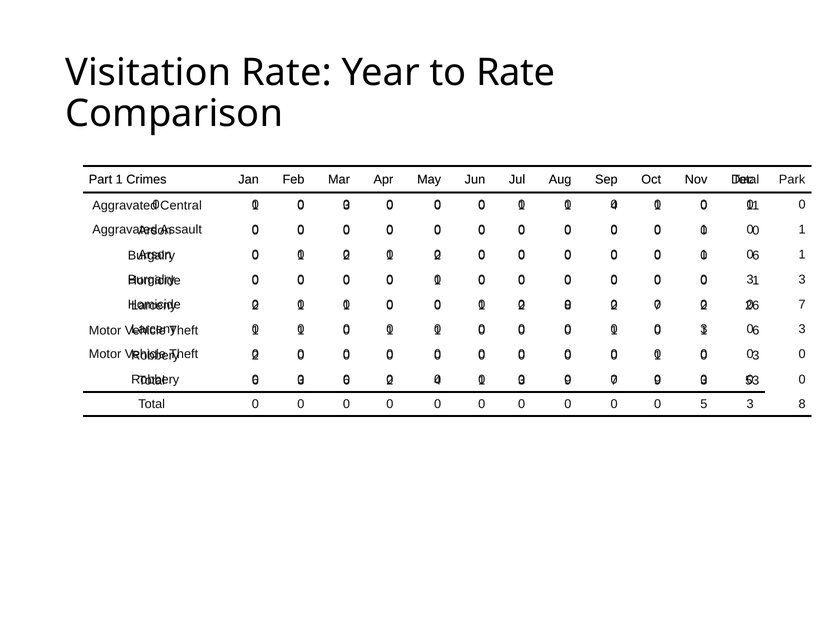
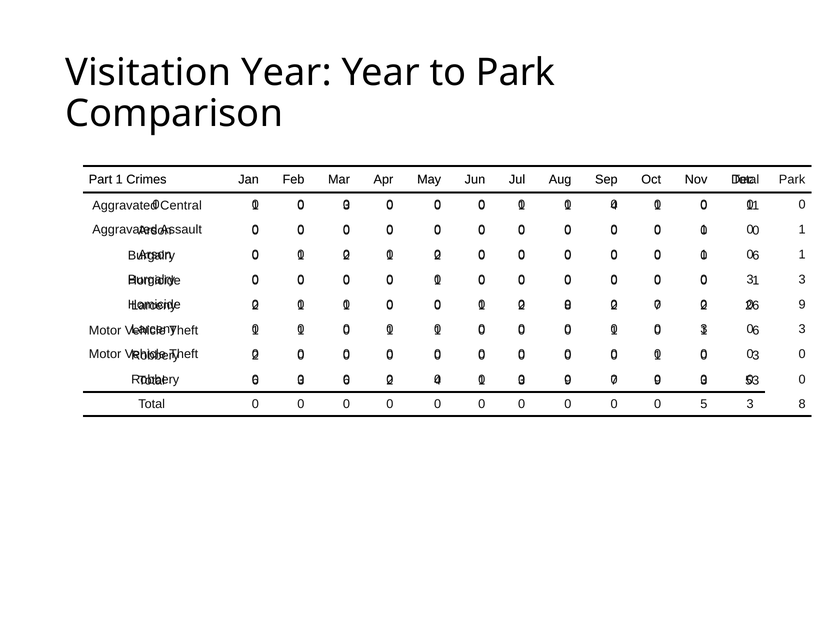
Visitation Rate: Rate -> Year (286, 73)
to Rate: Rate -> Park (516, 73)
7: 7 -> 9 (802, 304)
